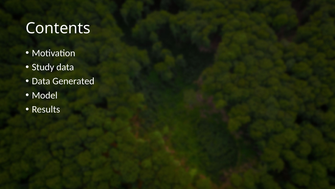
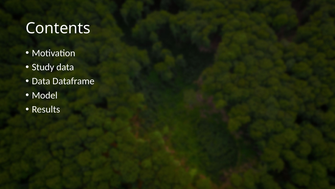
Generated: Generated -> Dataframe (73, 81)
